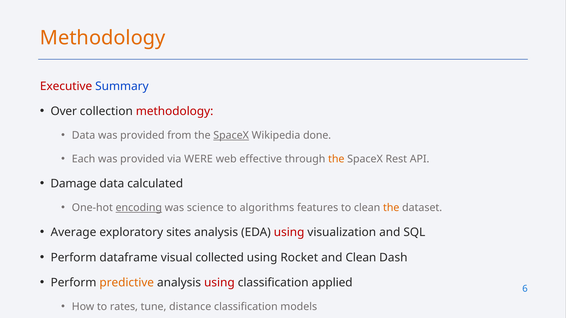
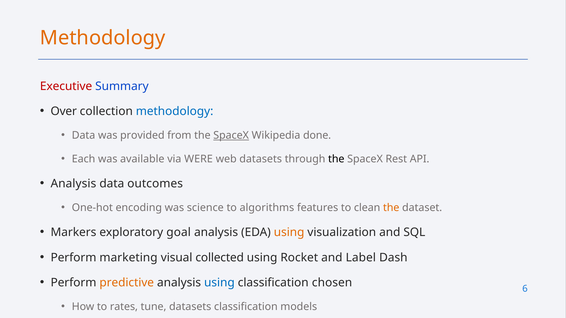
methodology colour: red -> blue (175, 111)
provided: provided -> available (142, 159)
web effective: effective -> datasets (261, 159)
the colour: orange -> black (336, 159)
Damage: Damage -> Analysis (73, 184)
calculated: calculated -> outcomes (155, 184)
encoding underline: present -> none (139, 208)
Average: Average -> Markers (73, 233)
sites: sites -> goal (179, 233)
using colour: red -> orange (289, 233)
dataframe: dataframe -> marketing (129, 258)
and Clean: Clean -> Label (361, 258)
using colour: red -> blue (219, 283)
applied: applied -> chosen (332, 283)
tune distance: distance -> datasets (190, 307)
